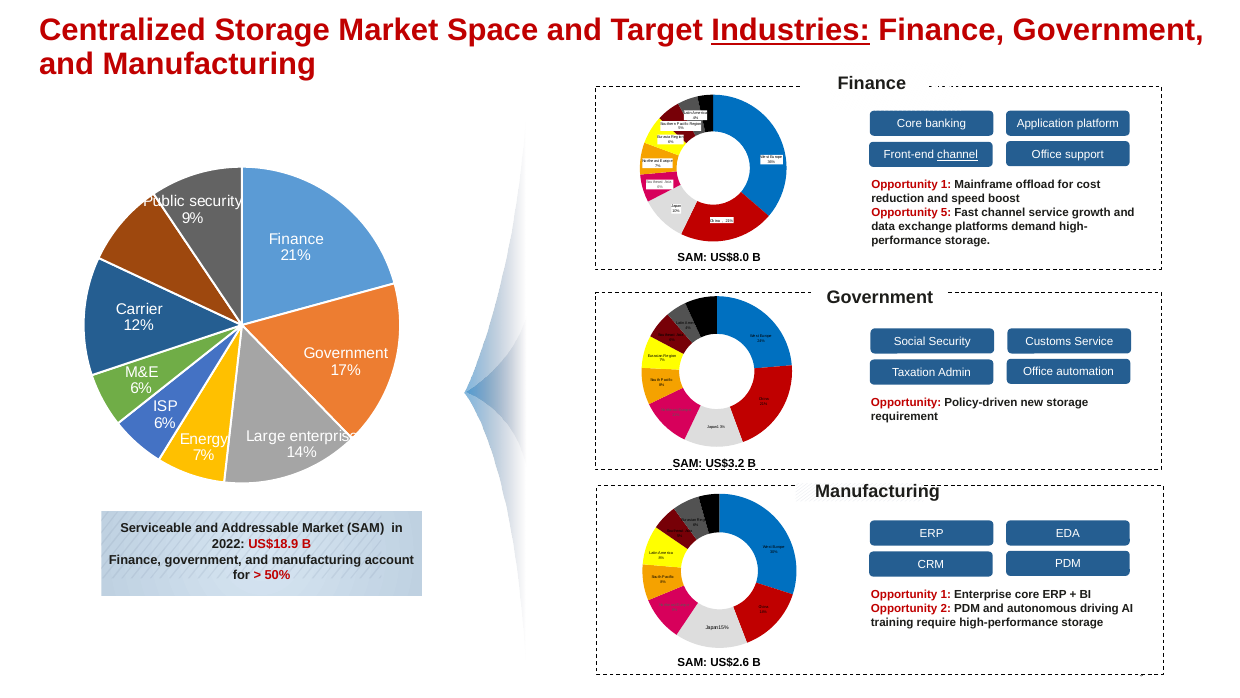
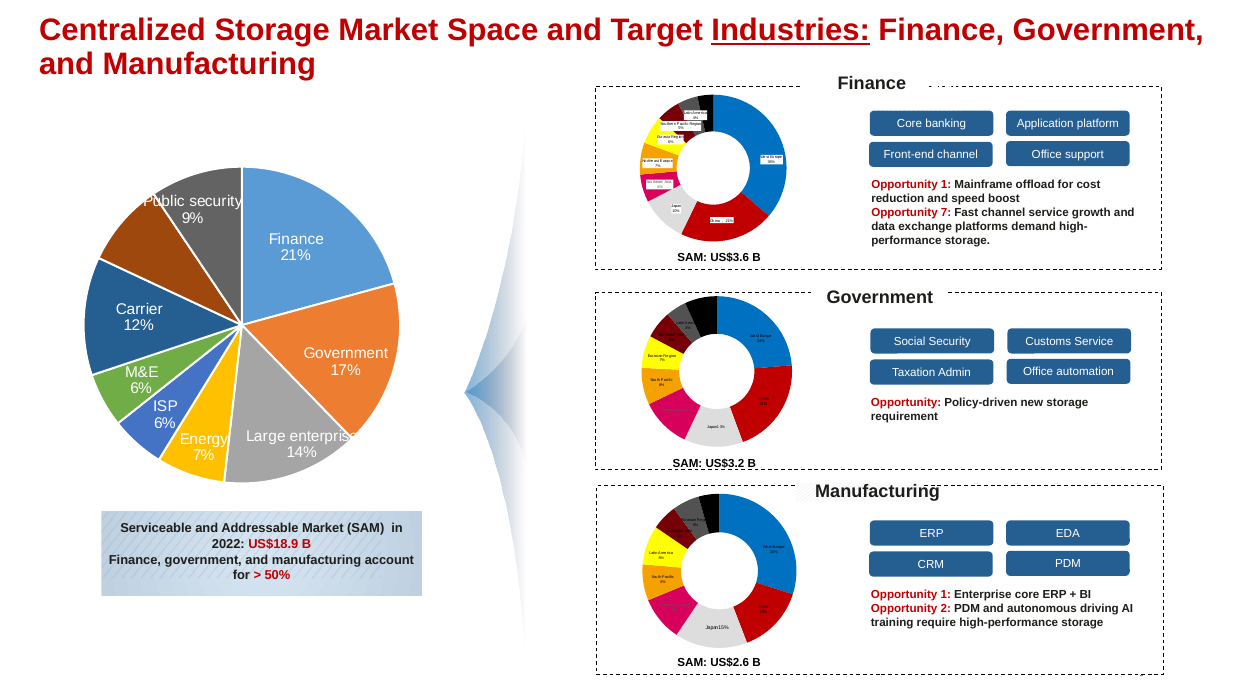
channel underline: present -> none (958, 155)
5: 5 -> 7 (946, 212)
US$8.0: US$8.0 -> US$3.6 (730, 257)
